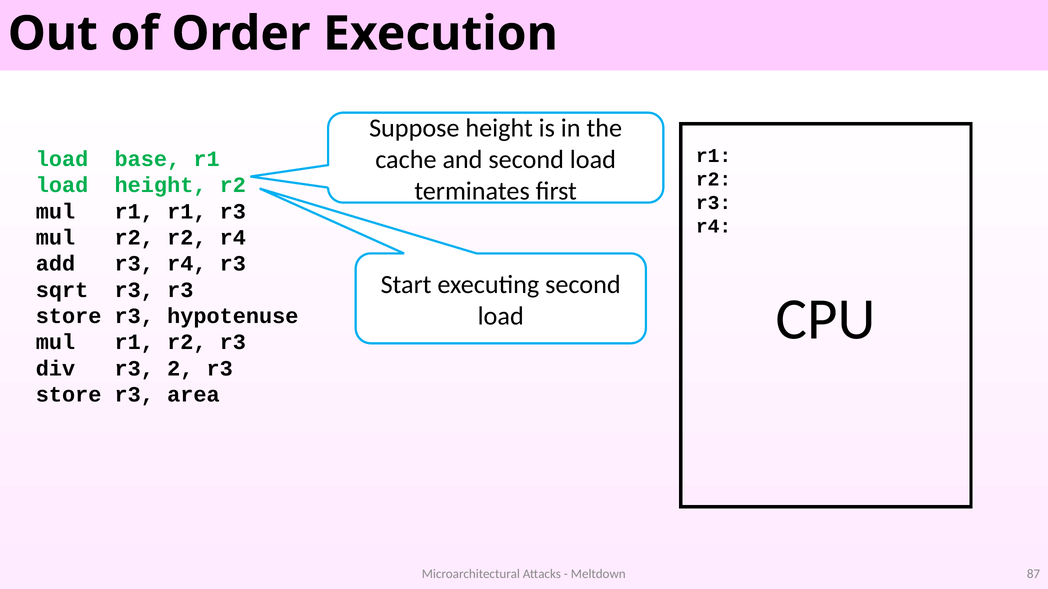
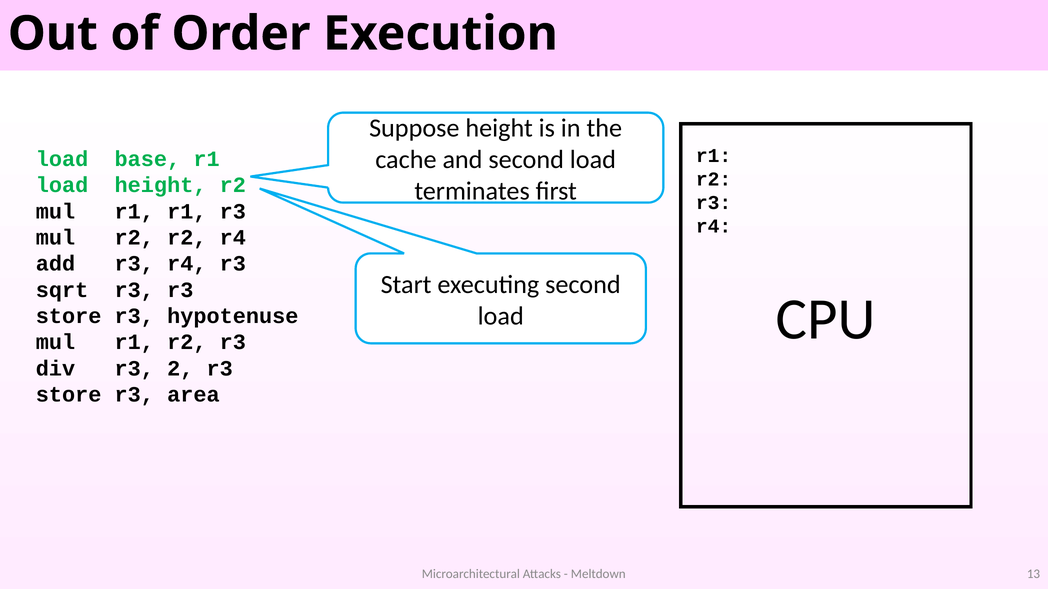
87: 87 -> 13 (1034, 575)
